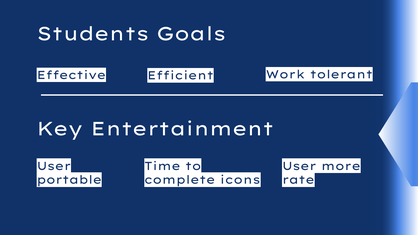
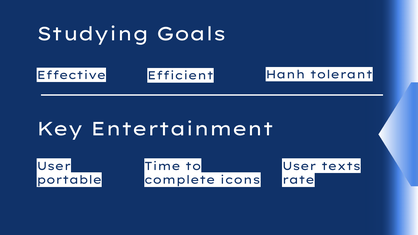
Students: Students -> Studying (93, 34)
Work: Work -> Hanh (286, 75)
more: more -> texts (341, 166)
